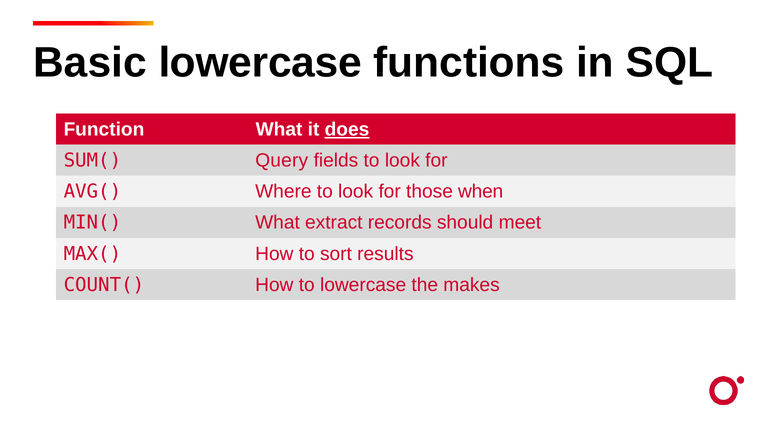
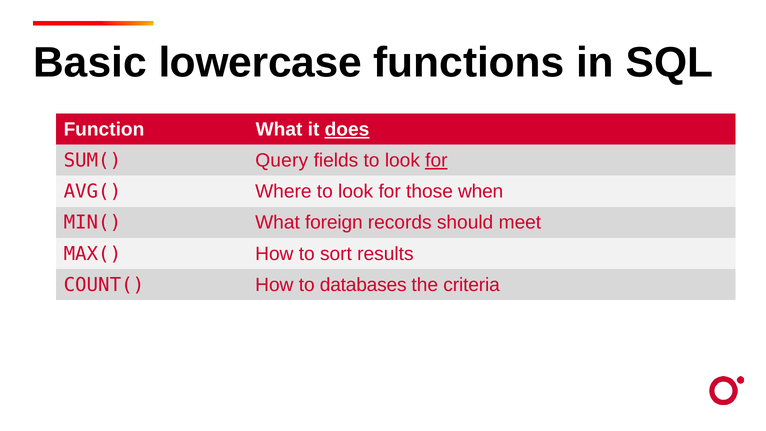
for underline: none -> present (436, 160)
extract: extract -> foreign (334, 223)
to lowercase: lowercase -> databases (363, 285)
makes: makes -> criteria (472, 285)
